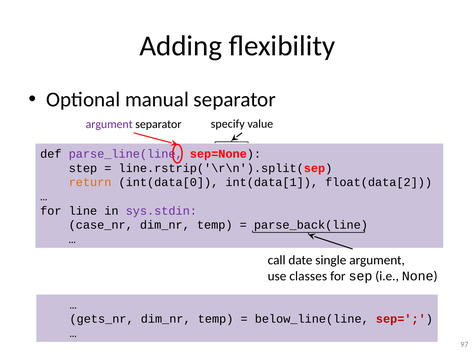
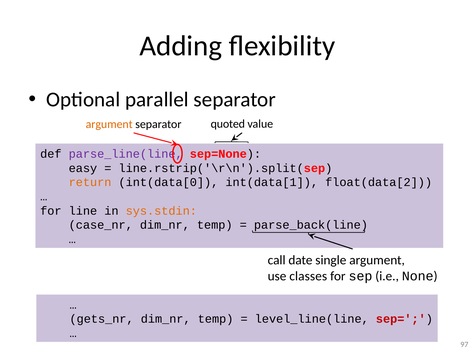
manual: manual -> parallel (157, 100)
argument colour: purple -> orange (109, 124)
specify: specify -> quoted (228, 124)
step: step -> easy (83, 168)
sys.stdin colour: purple -> orange (161, 211)
below_line(line: below_line(line -> level_line(line (312, 319)
